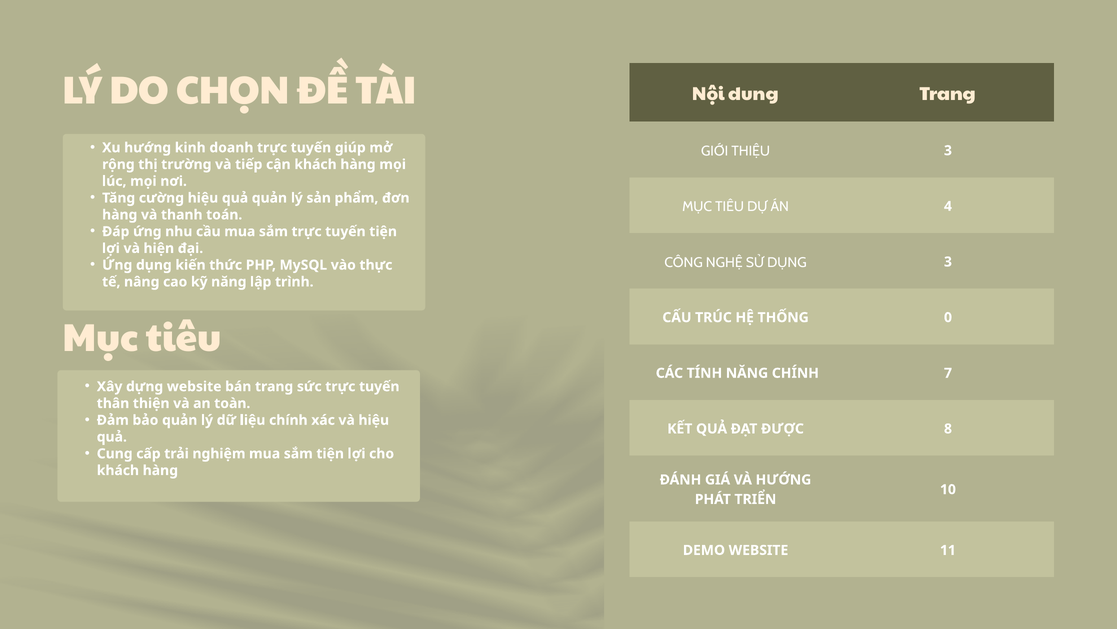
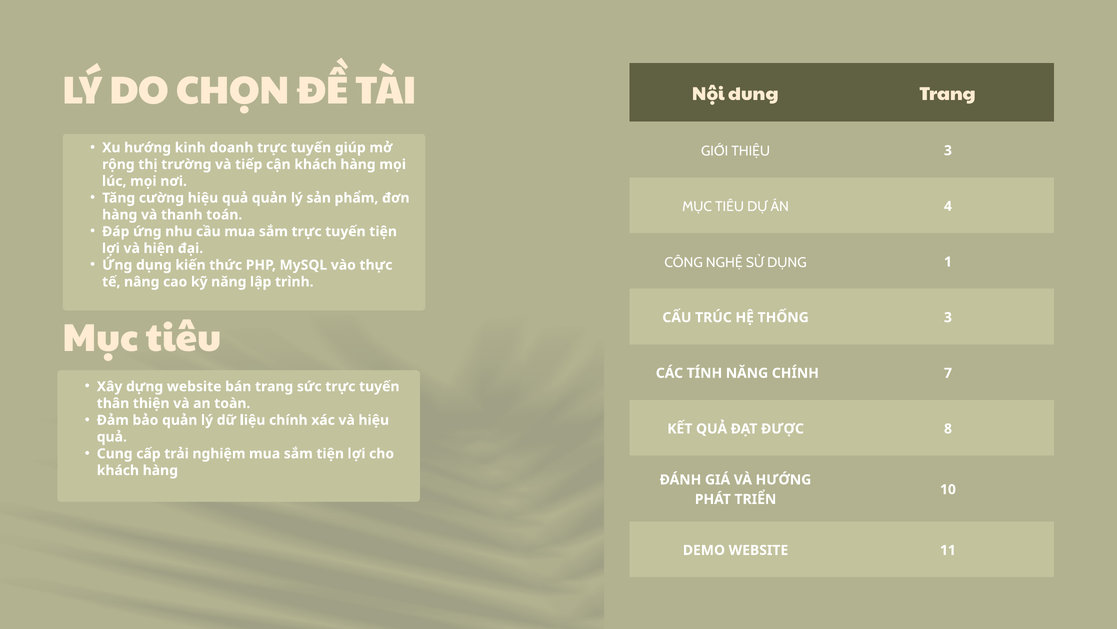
DỤNG 3: 3 -> 1 (948, 262)
THỐNG 0: 0 -> 3 (948, 317)
